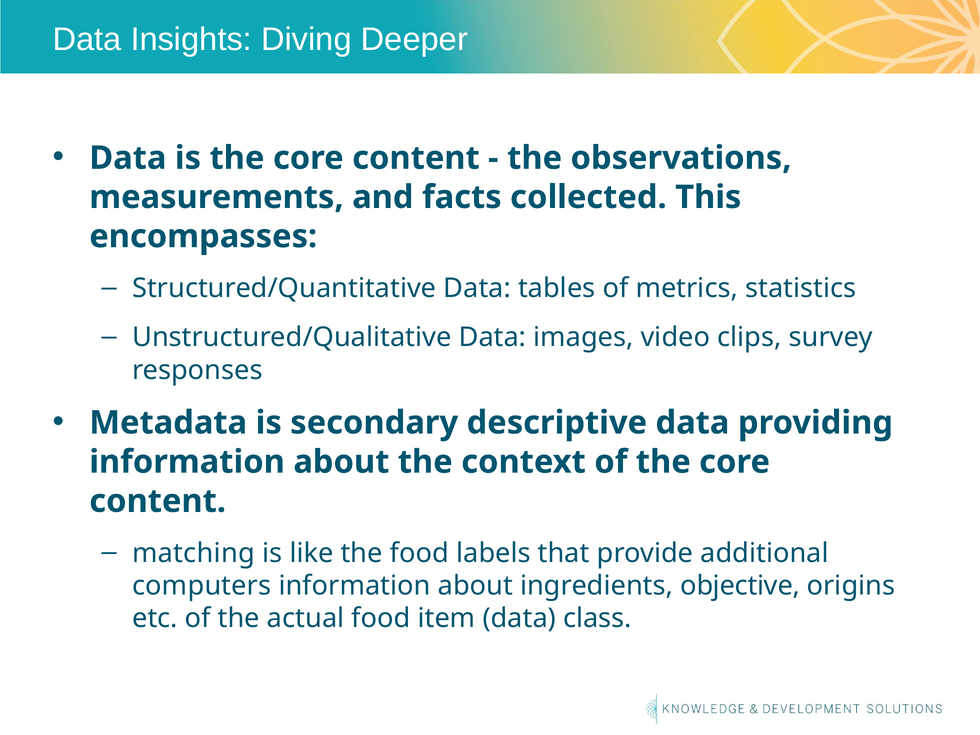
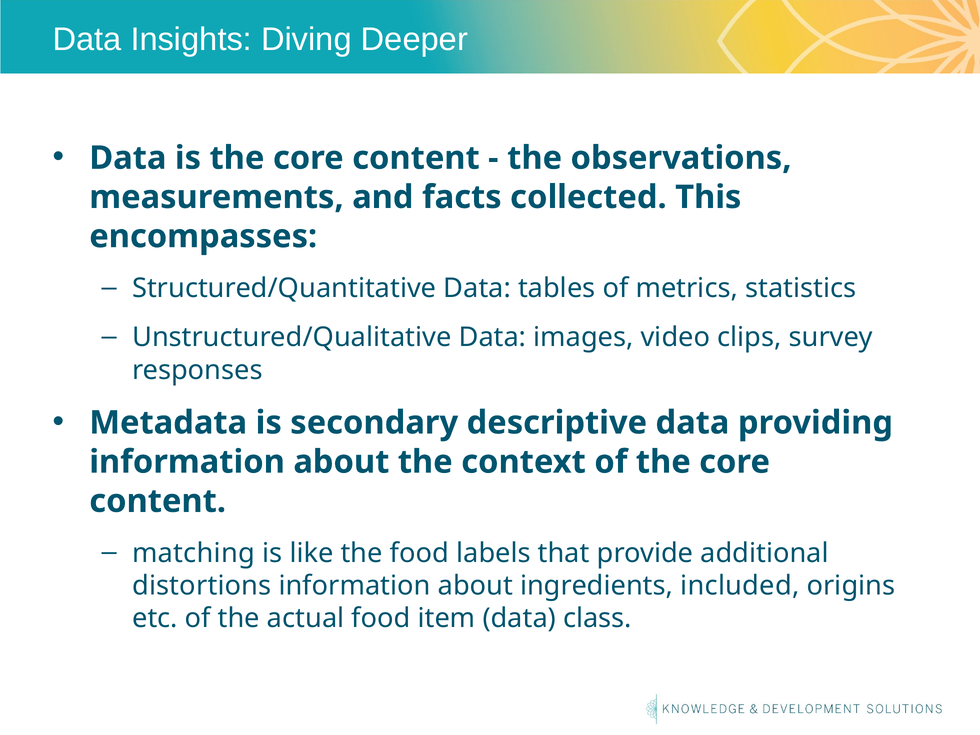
computers: computers -> distortions (202, 586)
objective: objective -> included (740, 586)
